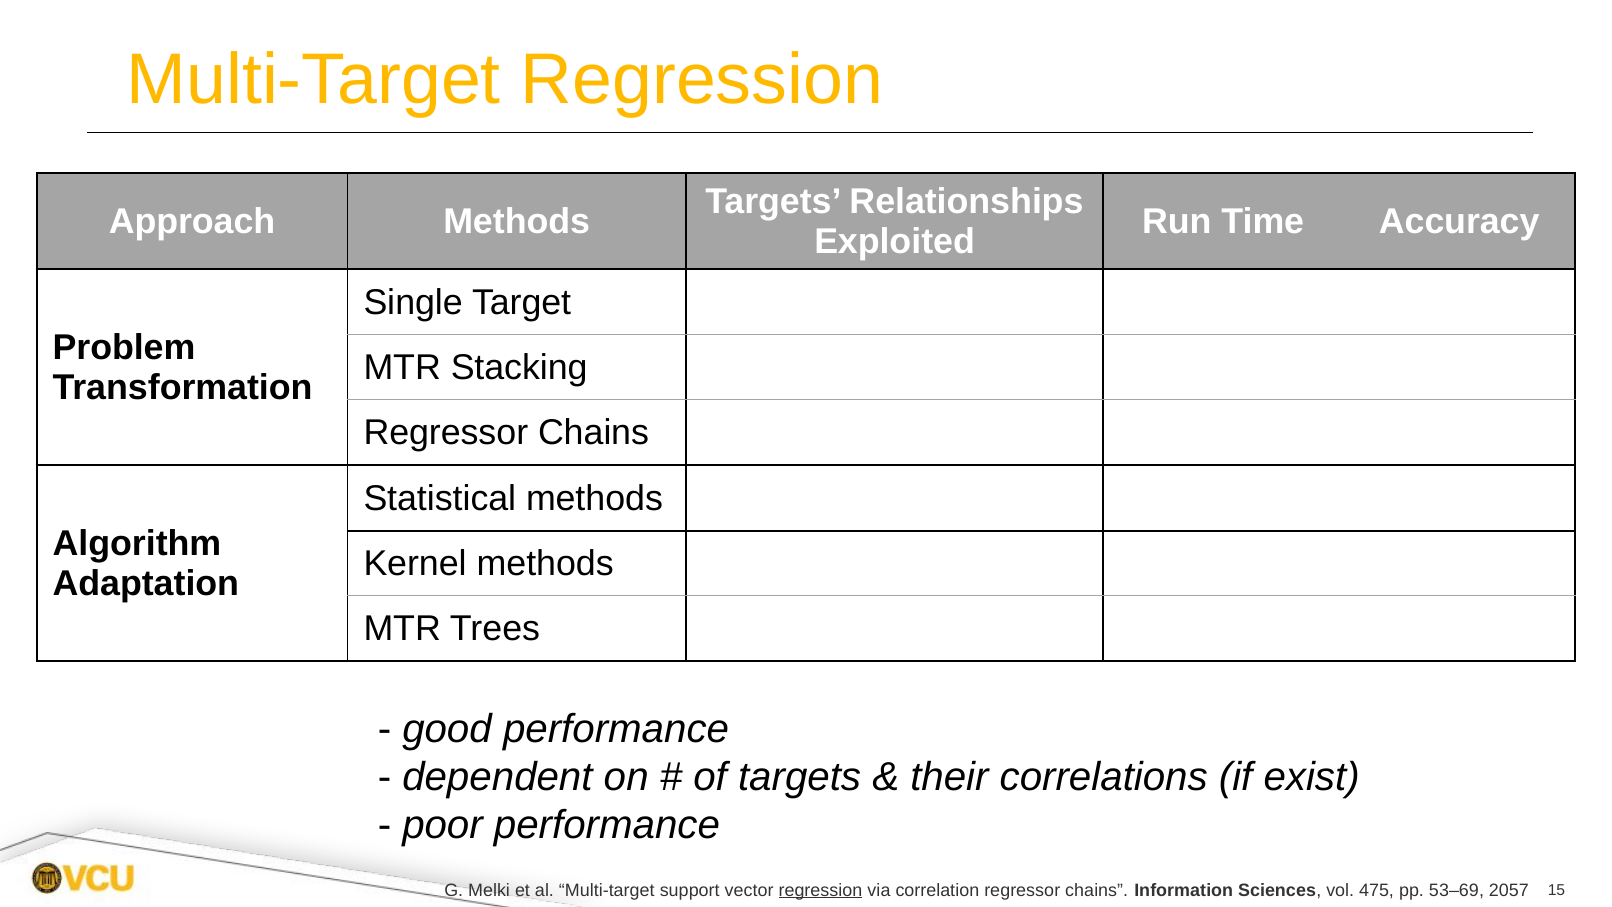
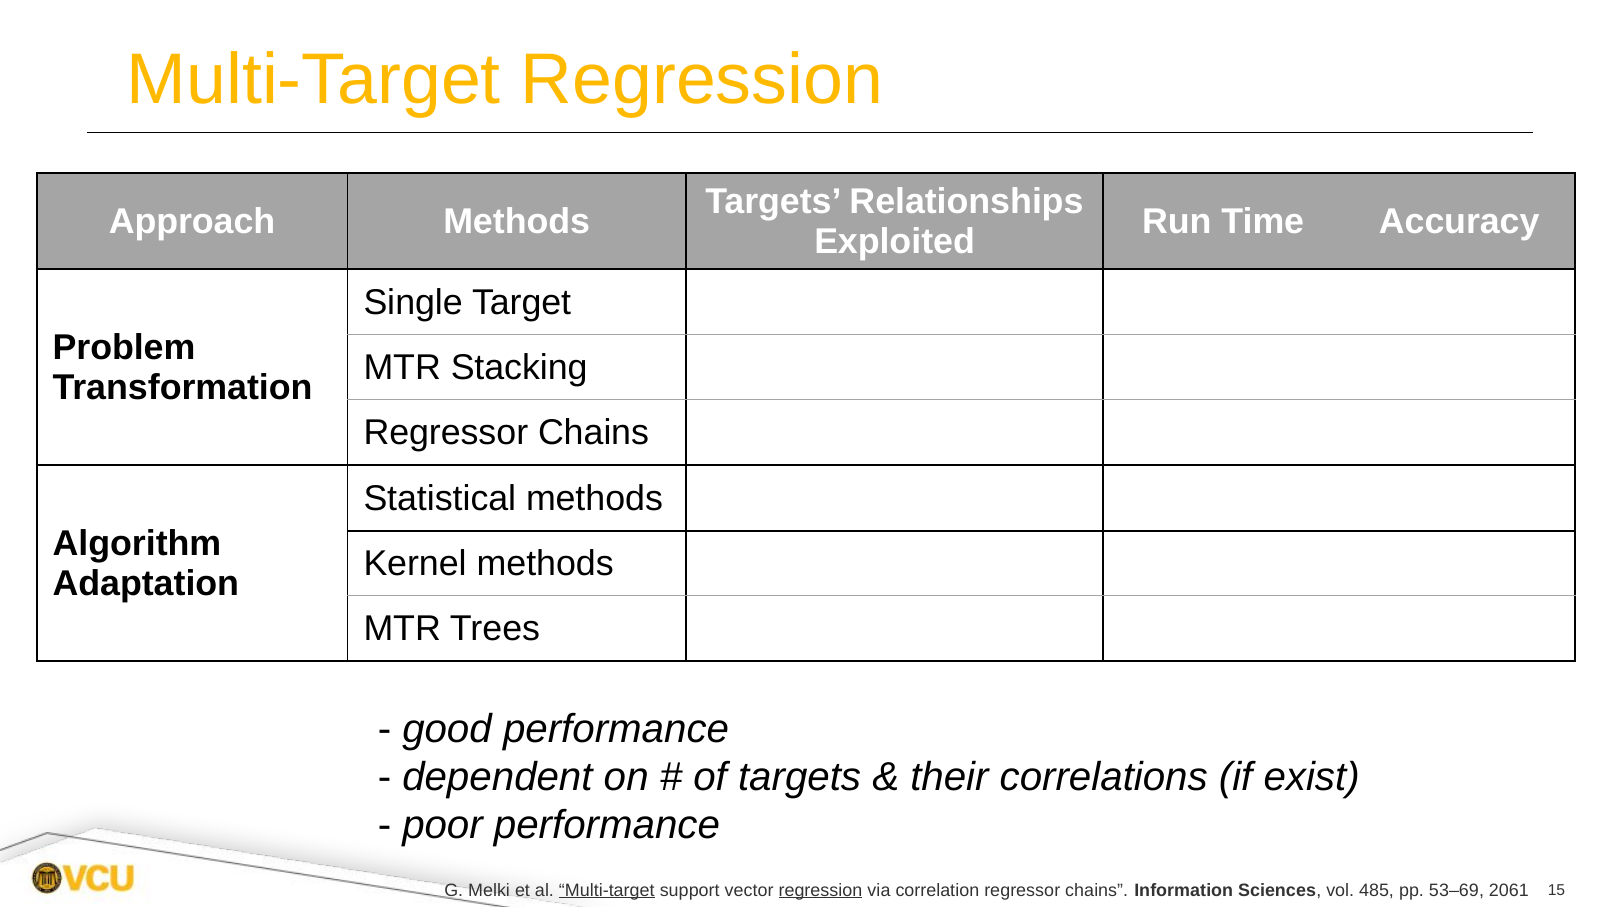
Multi-target underline: none -> present (607, 890)
475: 475 -> 485 (1377, 890)
2057: 2057 -> 2061 (1509, 890)
